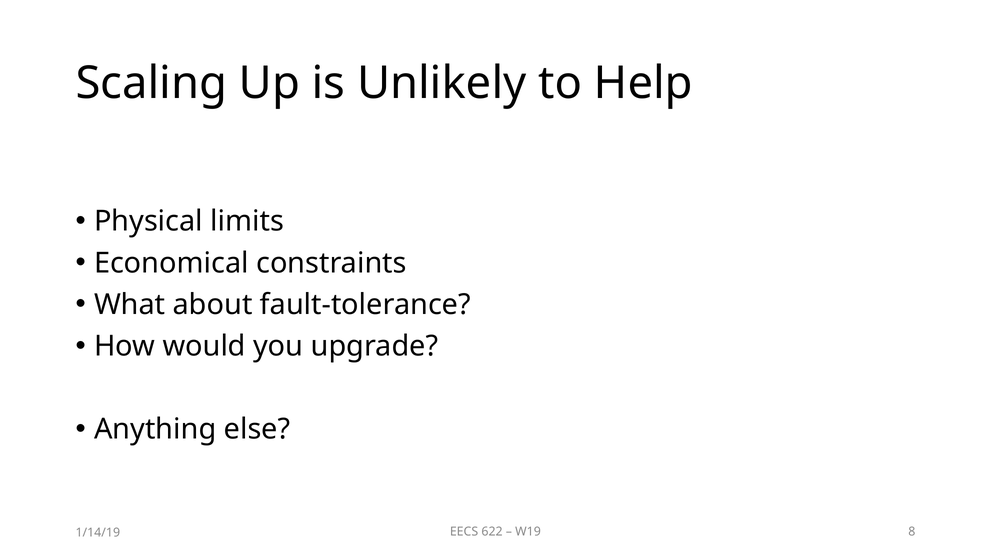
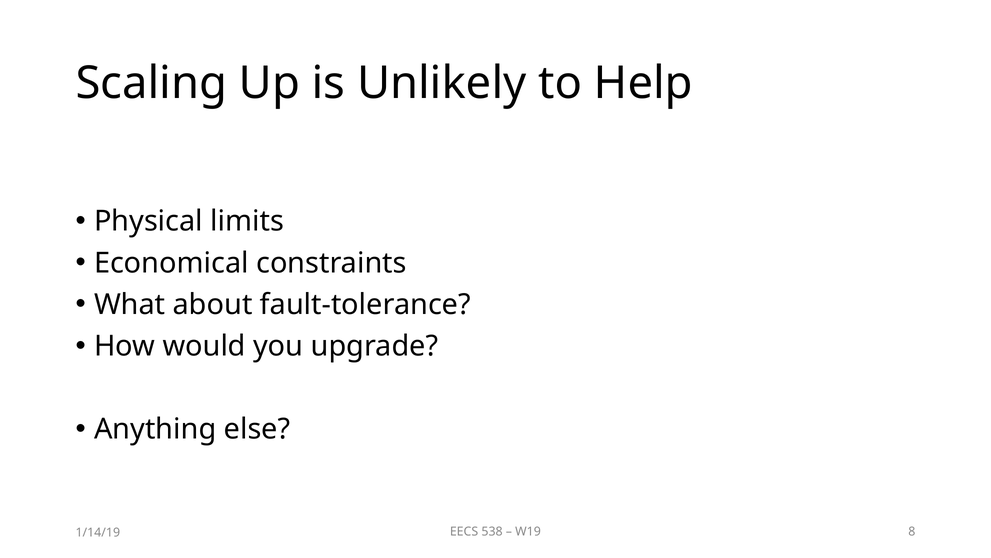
622: 622 -> 538 (492, 531)
